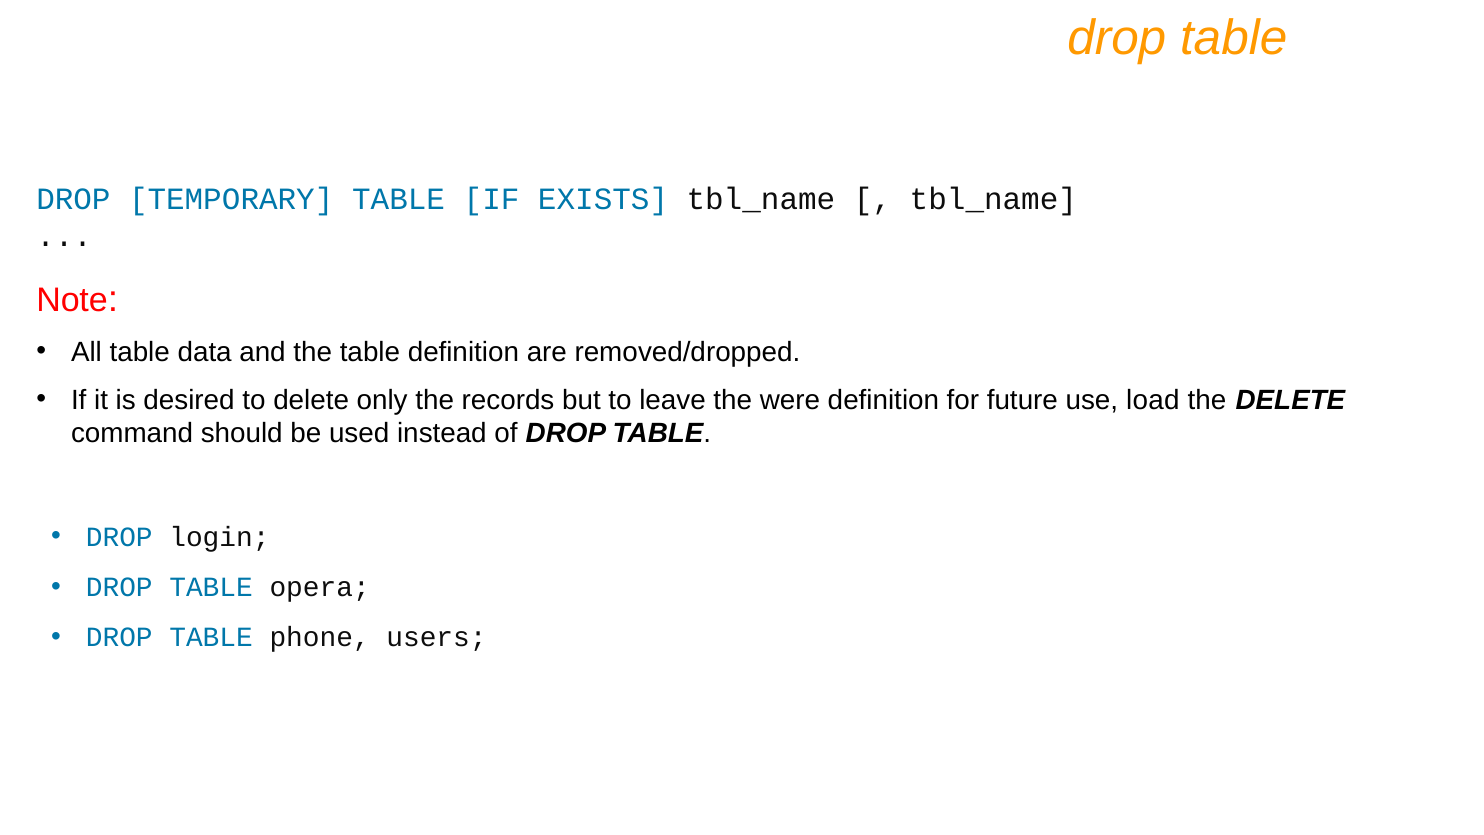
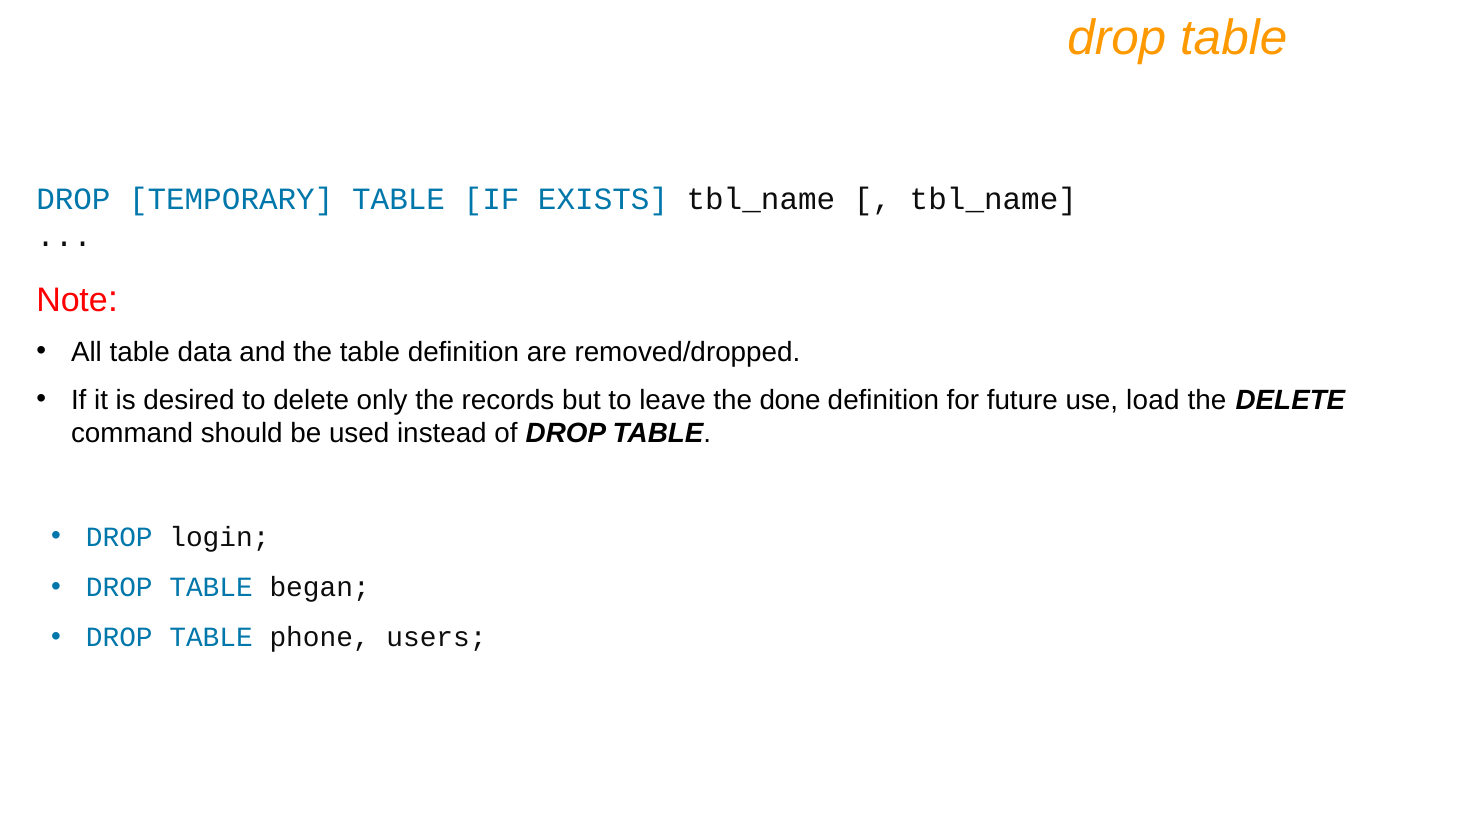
were: were -> done (790, 400)
opera: opera -> began (320, 587)
